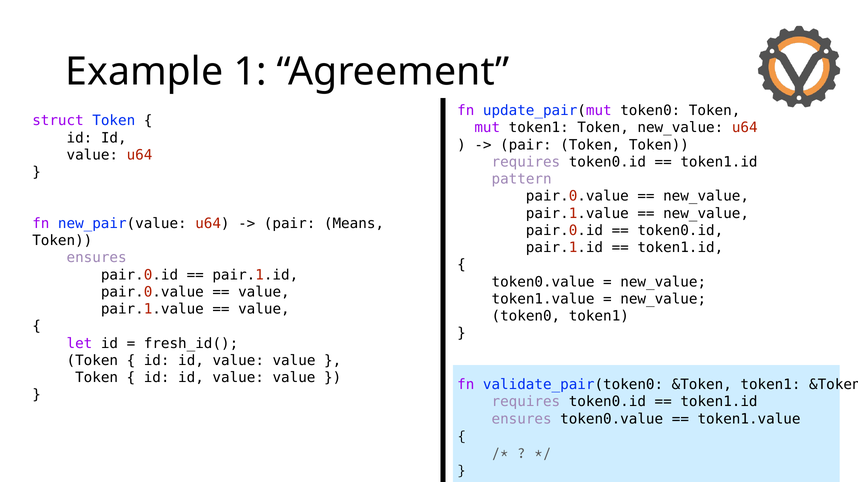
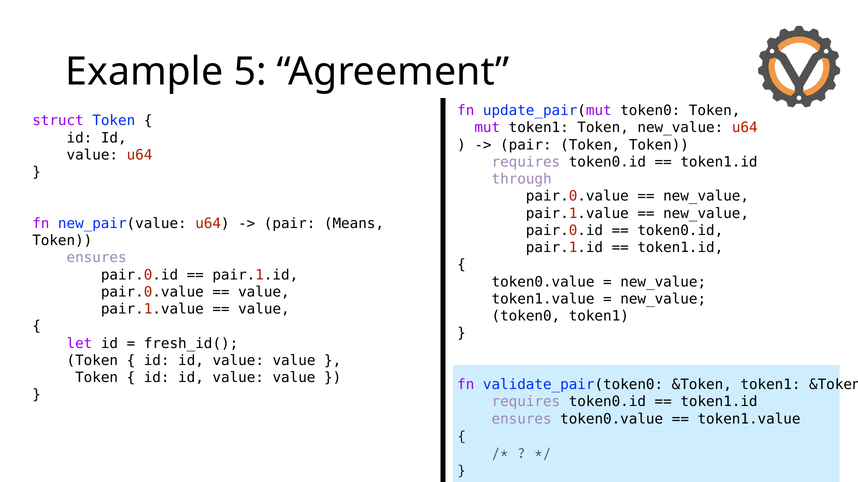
1: 1 -> 5 (250, 72)
pattern: pattern -> through (522, 179)
